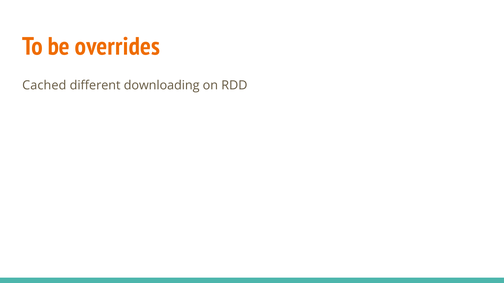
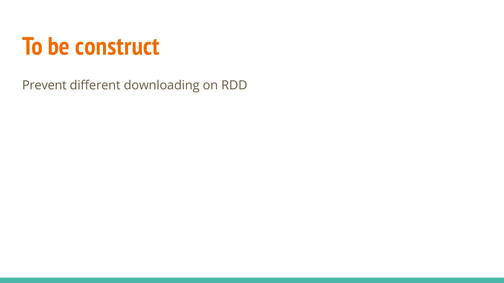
overrides: overrides -> construct (117, 46)
Cached: Cached -> Prevent (44, 86)
